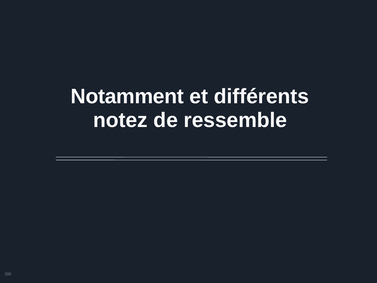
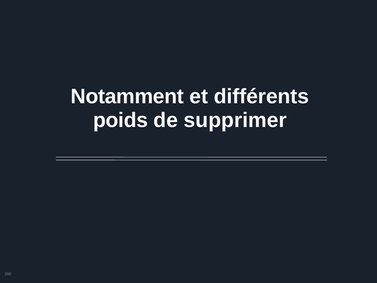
notez: notez -> poids (121, 120)
ressemble: ressemble -> supprimer (235, 120)
